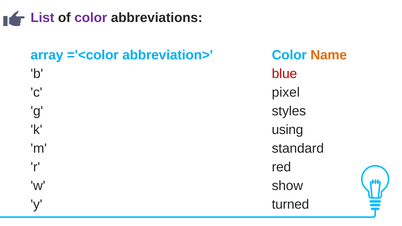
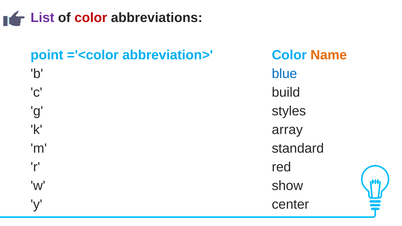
color colour: purple -> red (91, 18)
array: array -> point (47, 55)
blue colour: red -> blue (284, 74)
pixel: pixel -> build (286, 93)
using: using -> array (287, 130)
turned: turned -> center (290, 205)
